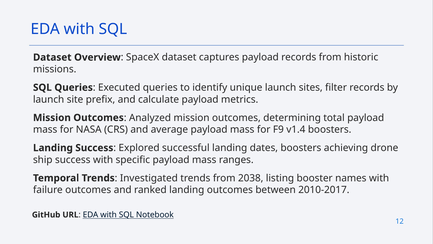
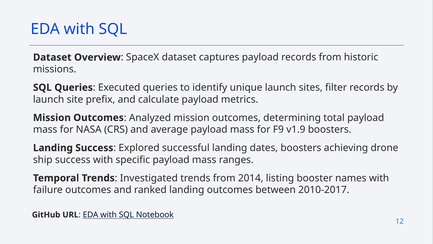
v1.4: v1.4 -> v1.9 (296, 129)
2038: 2038 -> 2014 (251, 178)
